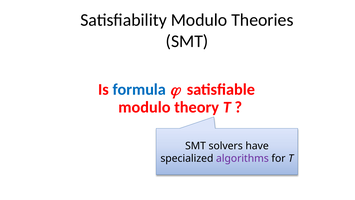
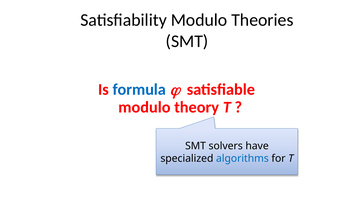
algorithms colour: purple -> blue (242, 158)
